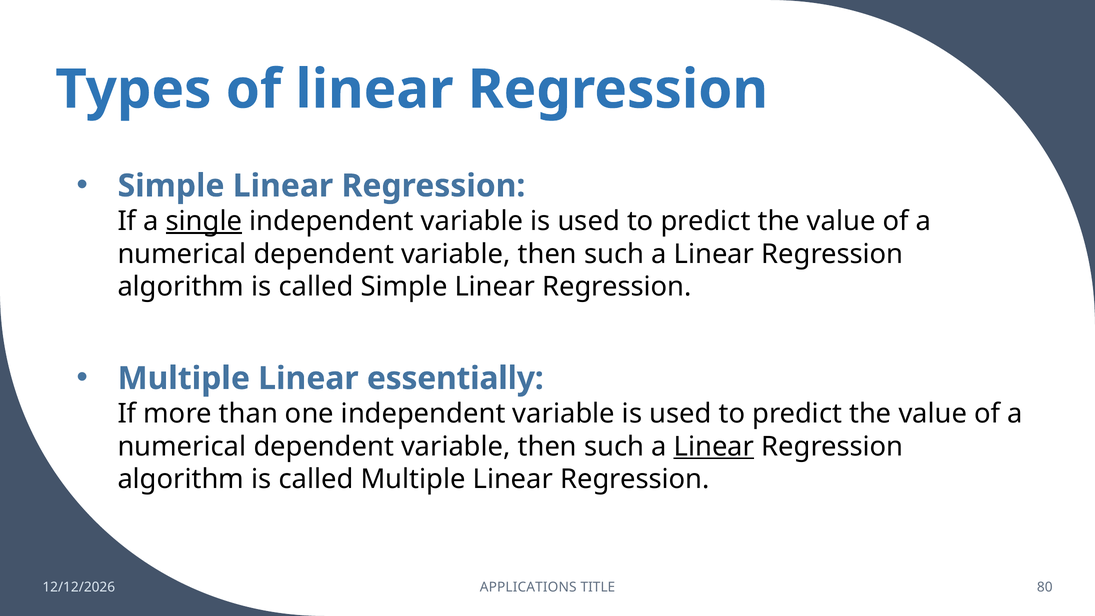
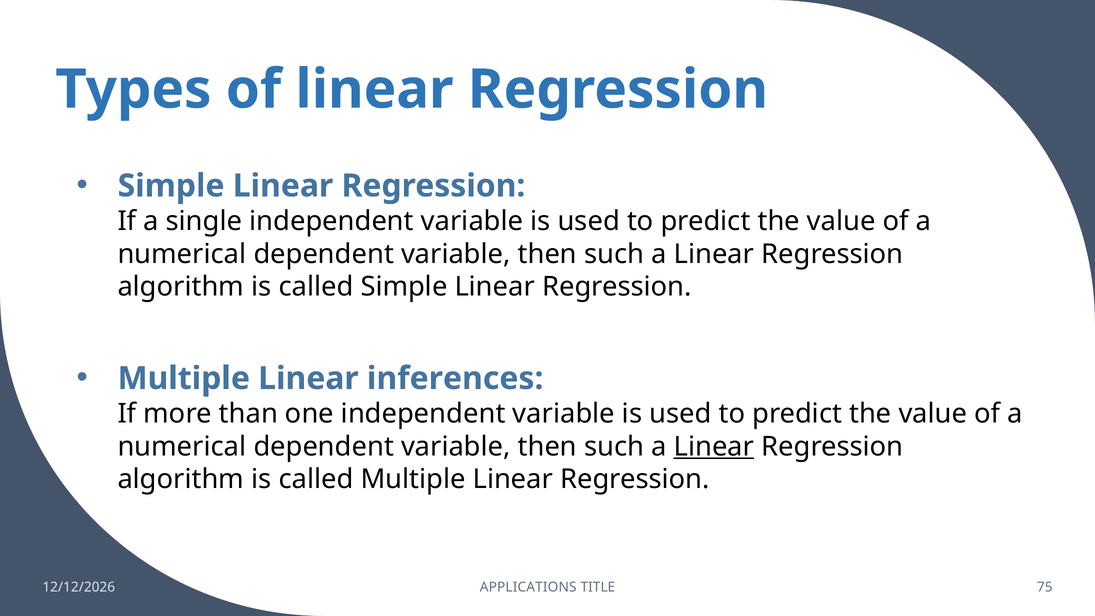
single underline: present -> none (204, 221)
essentially: essentially -> inferences (455, 378)
80: 80 -> 75 (1045, 587)
